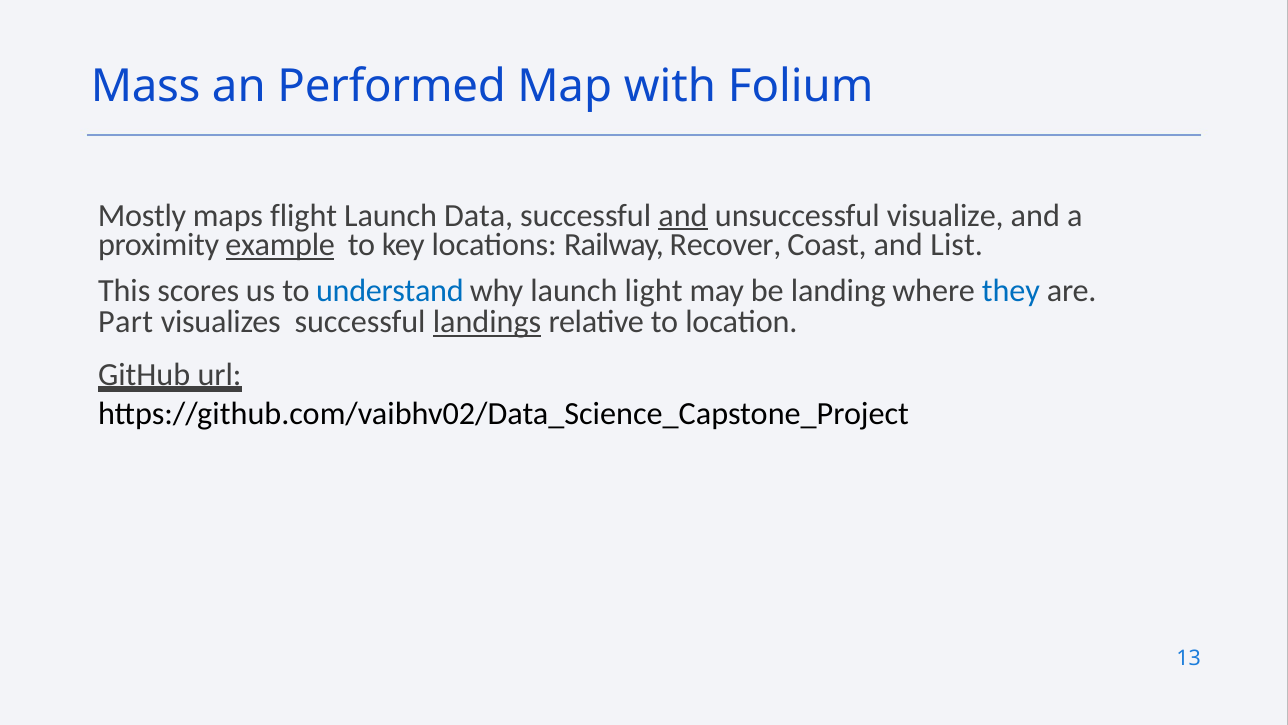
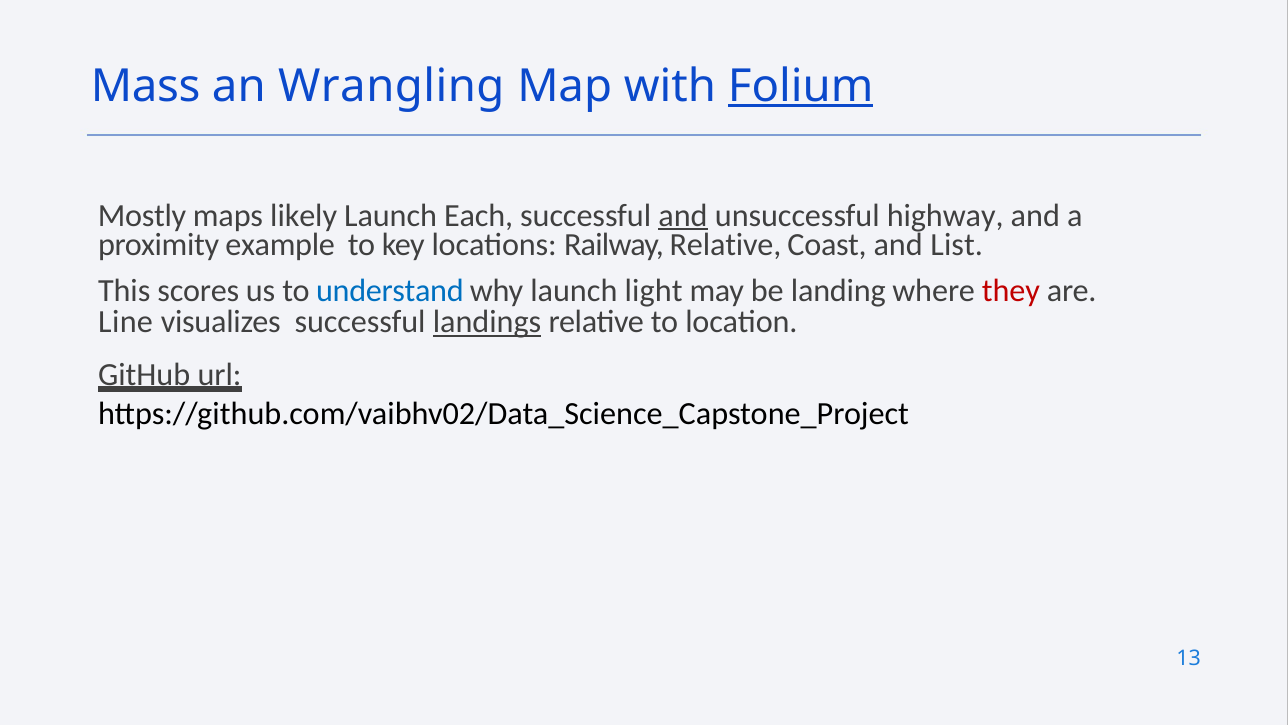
Performed: Performed -> Wrangling (391, 86)
Folium underline: none -> present (801, 86)
flight: flight -> likely (304, 215)
Data: Data -> Each (479, 215)
visualize: visualize -> highway (945, 215)
example underline: present -> none (280, 245)
Railway Recover: Recover -> Relative (725, 245)
they colour: blue -> red (1011, 291)
Part: Part -> Line (126, 322)
